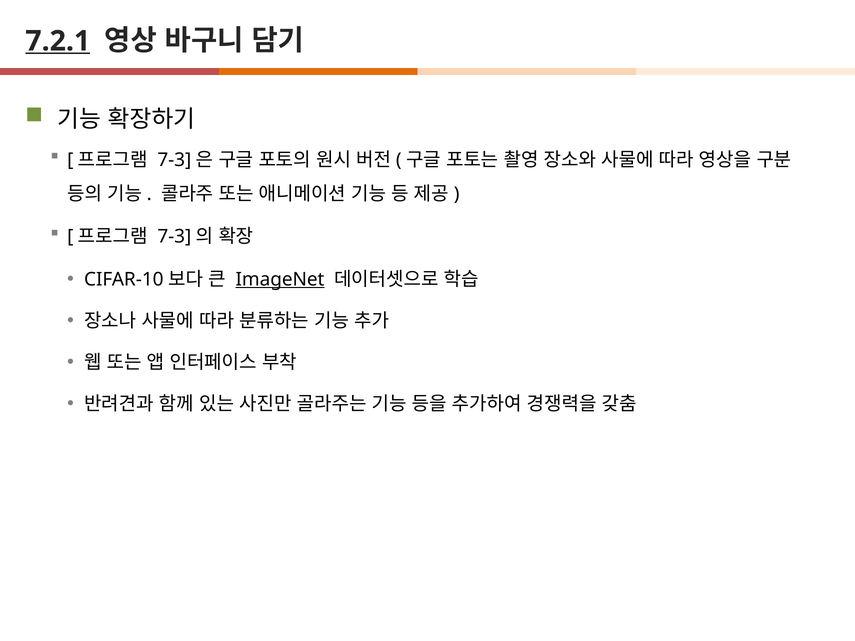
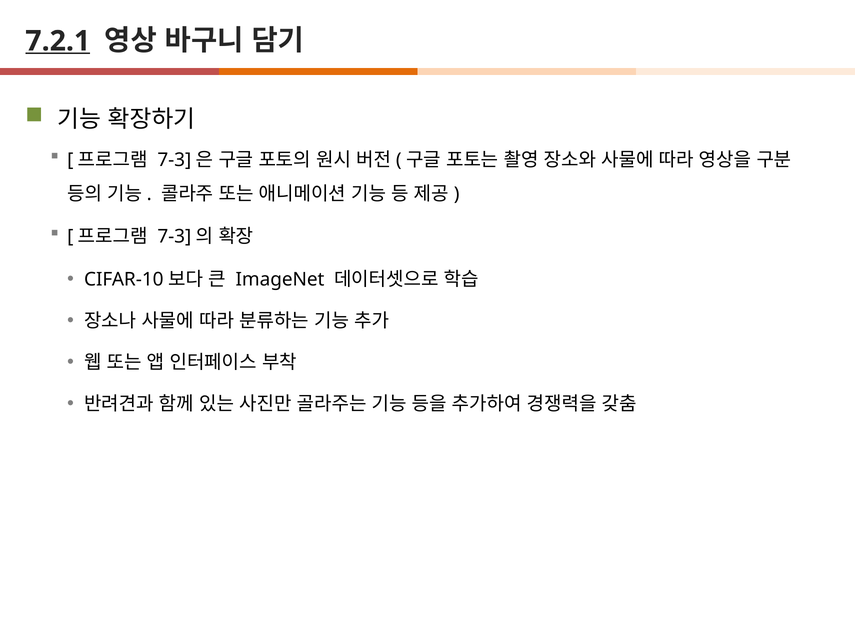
ImageNet underline: present -> none (280, 279)
